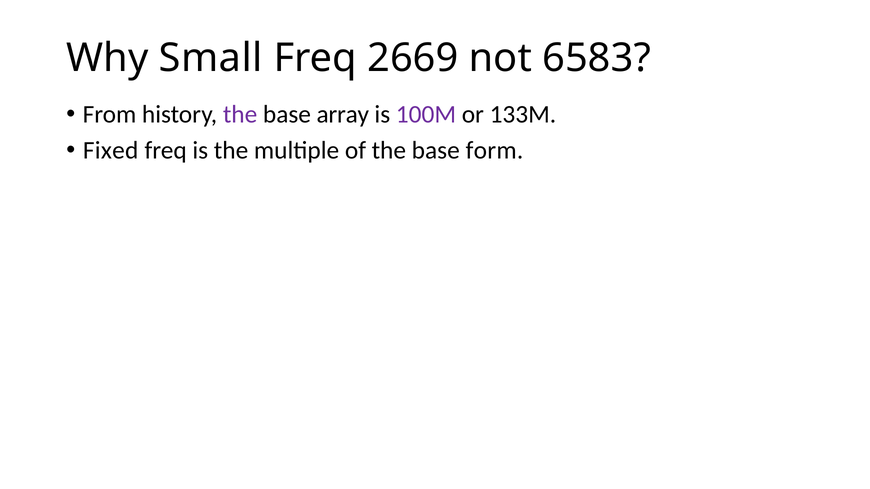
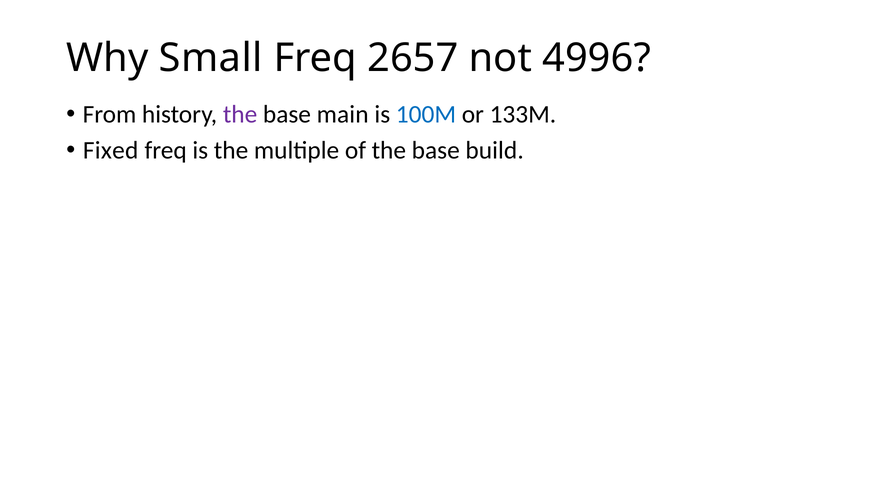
2669: 2669 -> 2657 (413, 58)
6583: 6583 -> 4996 (597, 58)
array: array -> main (343, 114)
100M colour: purple -> blue (426, 114)
form: form -> build (495, 151)
